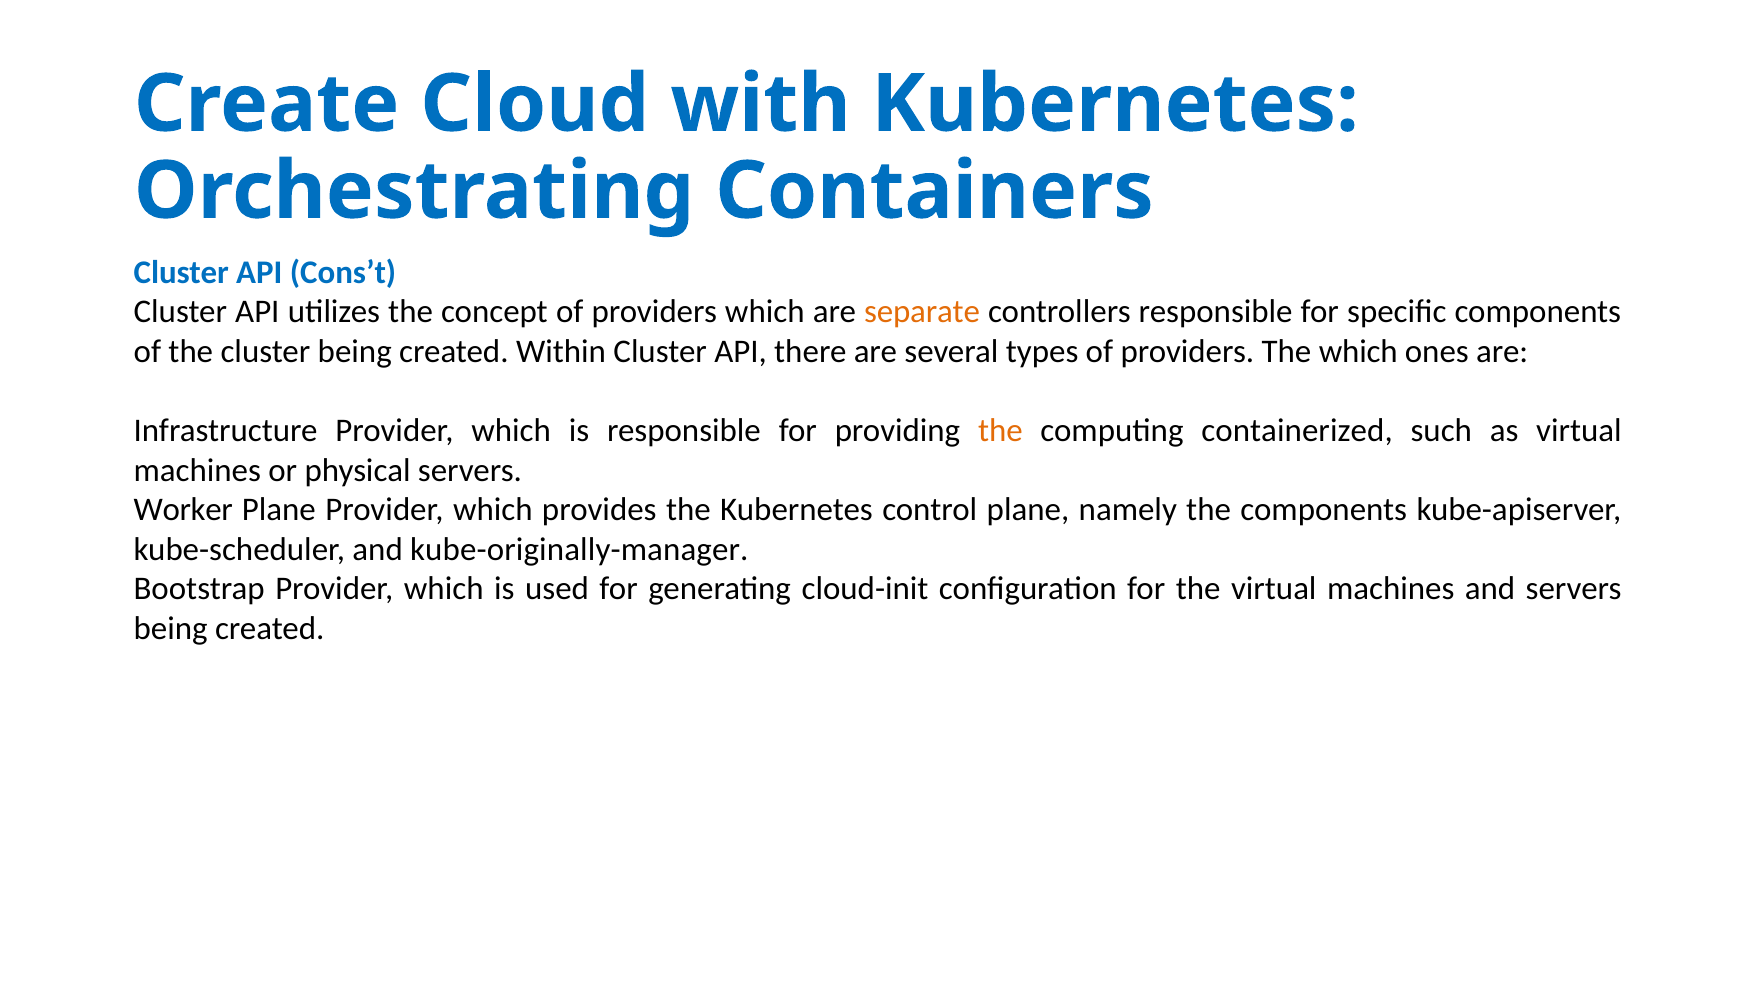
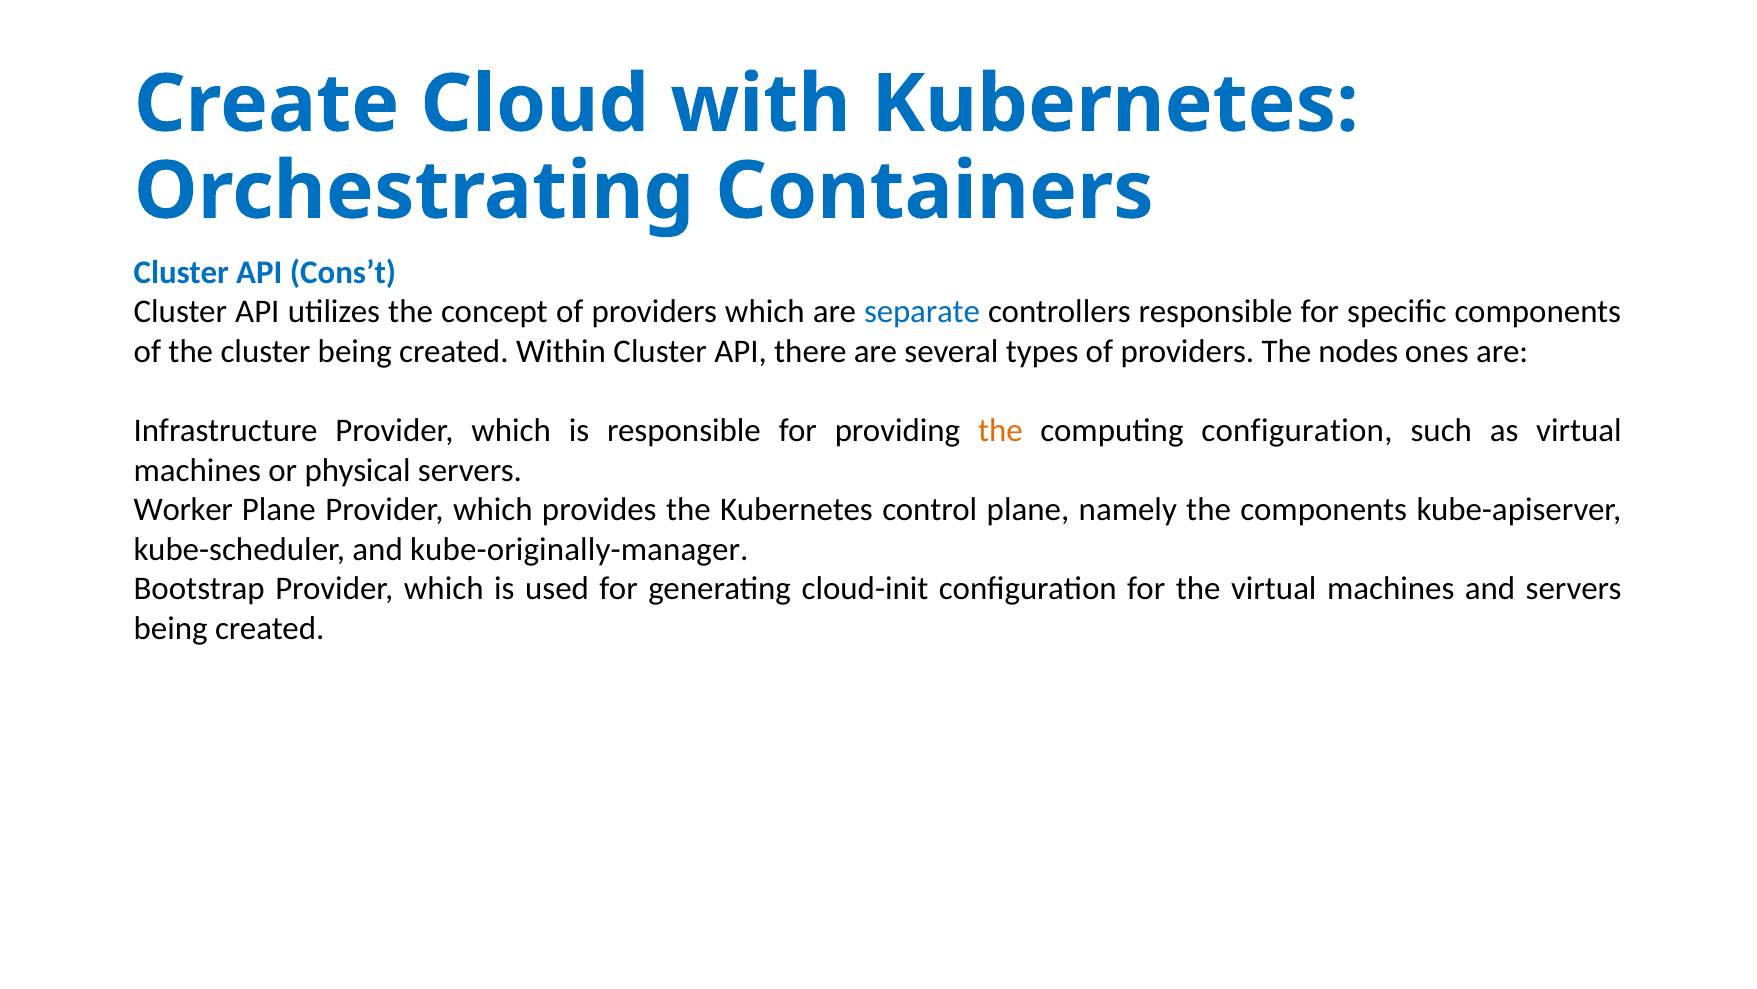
separate colour: orange -> blue (922, 312)
The which: which -> nodes (1358, 351)
computing containerized: containerized -> configuration (1297, 430)
